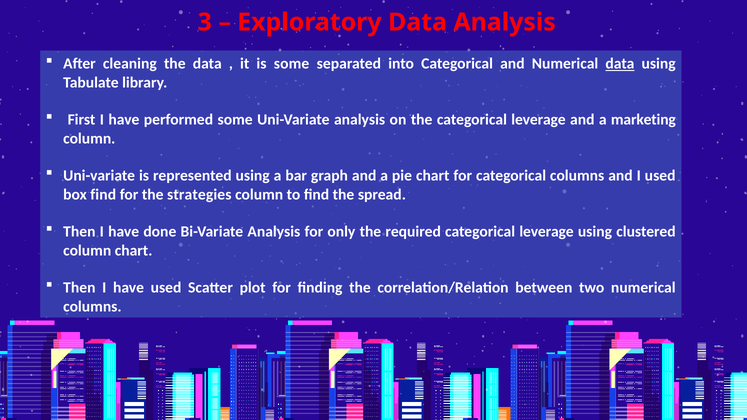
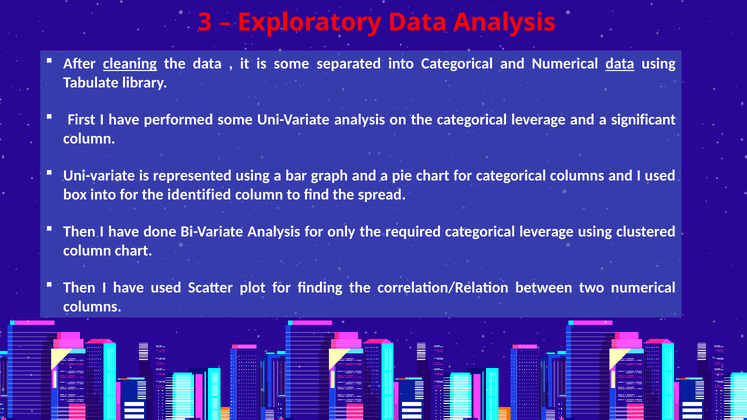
cleaning underline: none -> present (130, 64)
marketing: marketing -> significant (643, 120)
box find: find -> into (103, 195)
strategies: strategies -> identified (199, 195)
